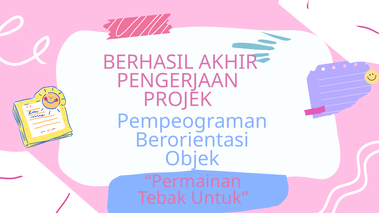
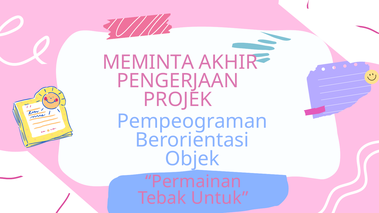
BERHASIL: BERHASIL -> MEMINTA (148, 62)
